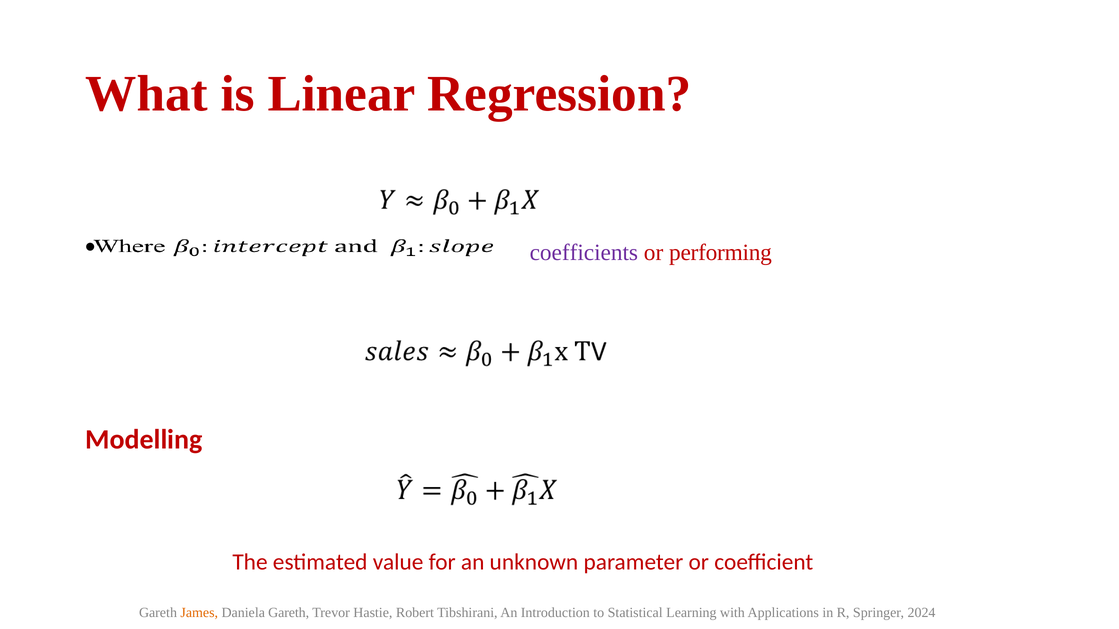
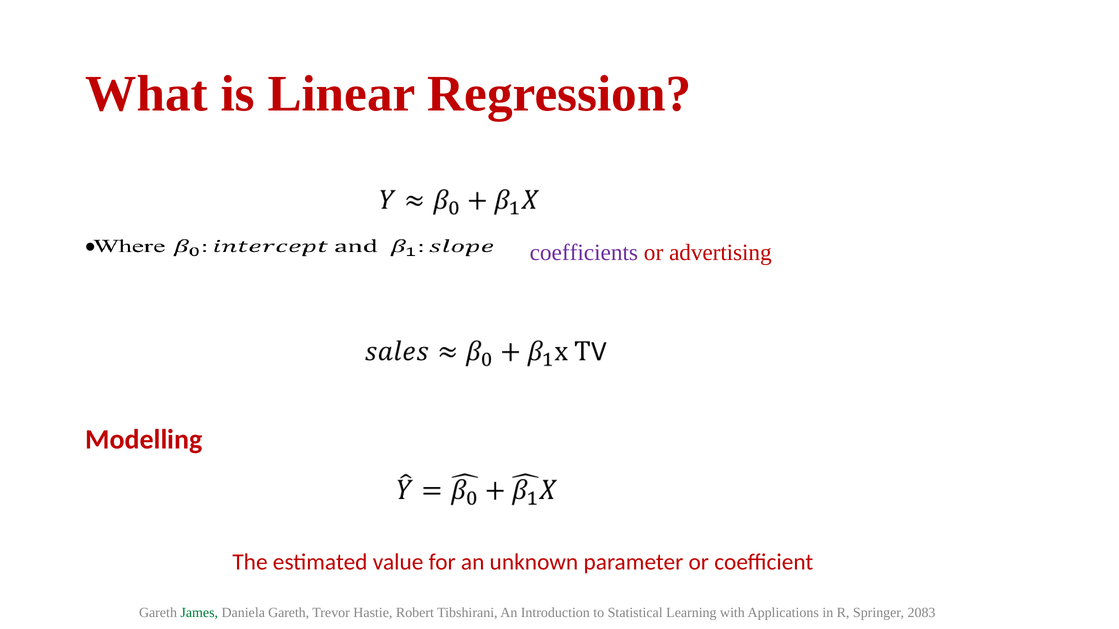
performing: performing -> advertising (720, 253)
James colour: orange -> green (199, 613)
2024: 2024 -> 2083 (922, 613)
